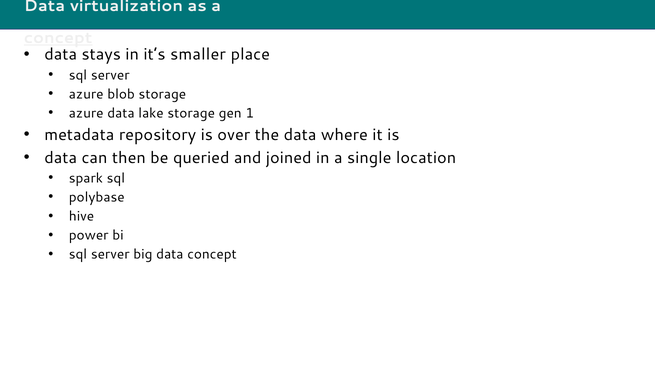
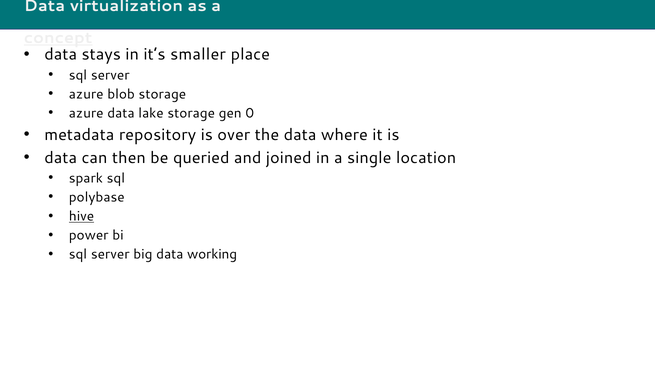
1: 1 -> 0 (250, 113)
hive underline: none -> present (82, 217)
data concept: concept -> working (212, 255)
